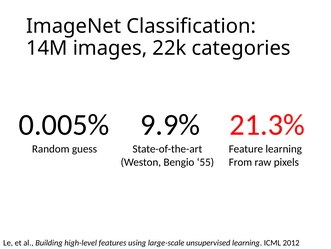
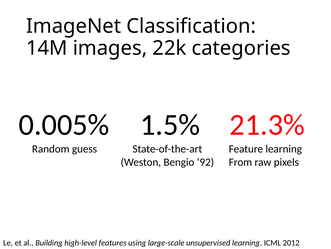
9.9%: 9.9% -> 1.5% (170, 124)
55: 55 -> 92 (205, 162)
